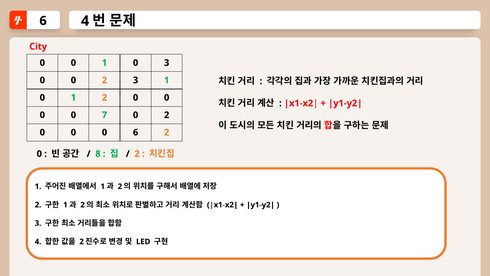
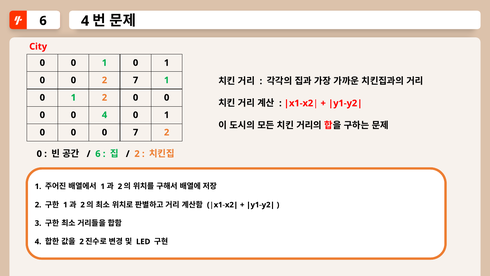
0 1 0 3: 3 -> 1 (167, 63)
2 3: 3 -> 7 (136, 80)
0 7: 7 -> 4 (104, 115)
2: 2 -> 1 (167, 115)
0 6: 6 -> 7 (136, 132)
8: 8 -> 6 (98, 154)
